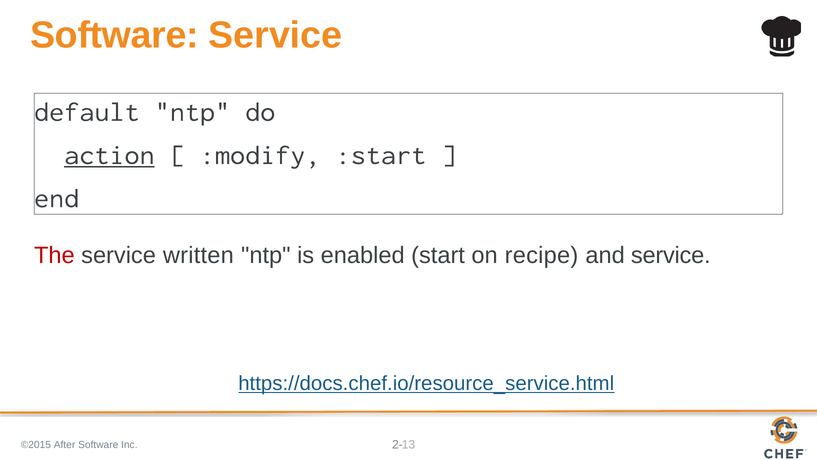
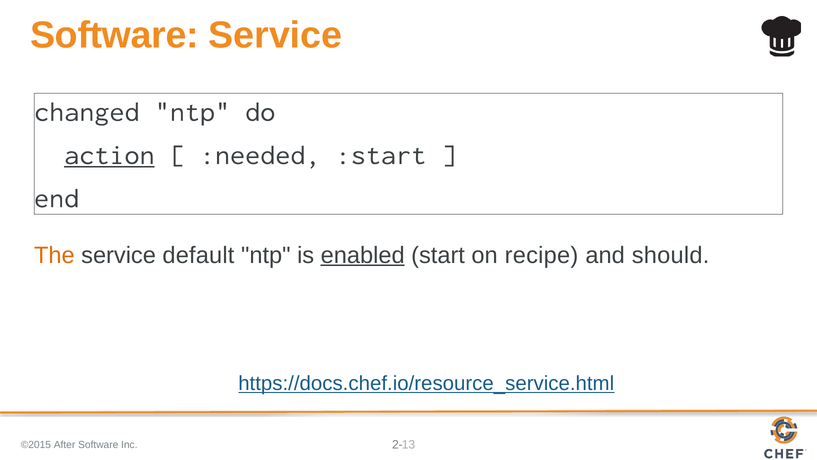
default: default -> changed (87, 112)
:modify: :modify -> :needed (260, 155)
The colour: red -> orange (54, 255)
written: written -> default (198, 255)
enabled underline: none -> present (363, 255)
and service: service -> should (671, 255)
